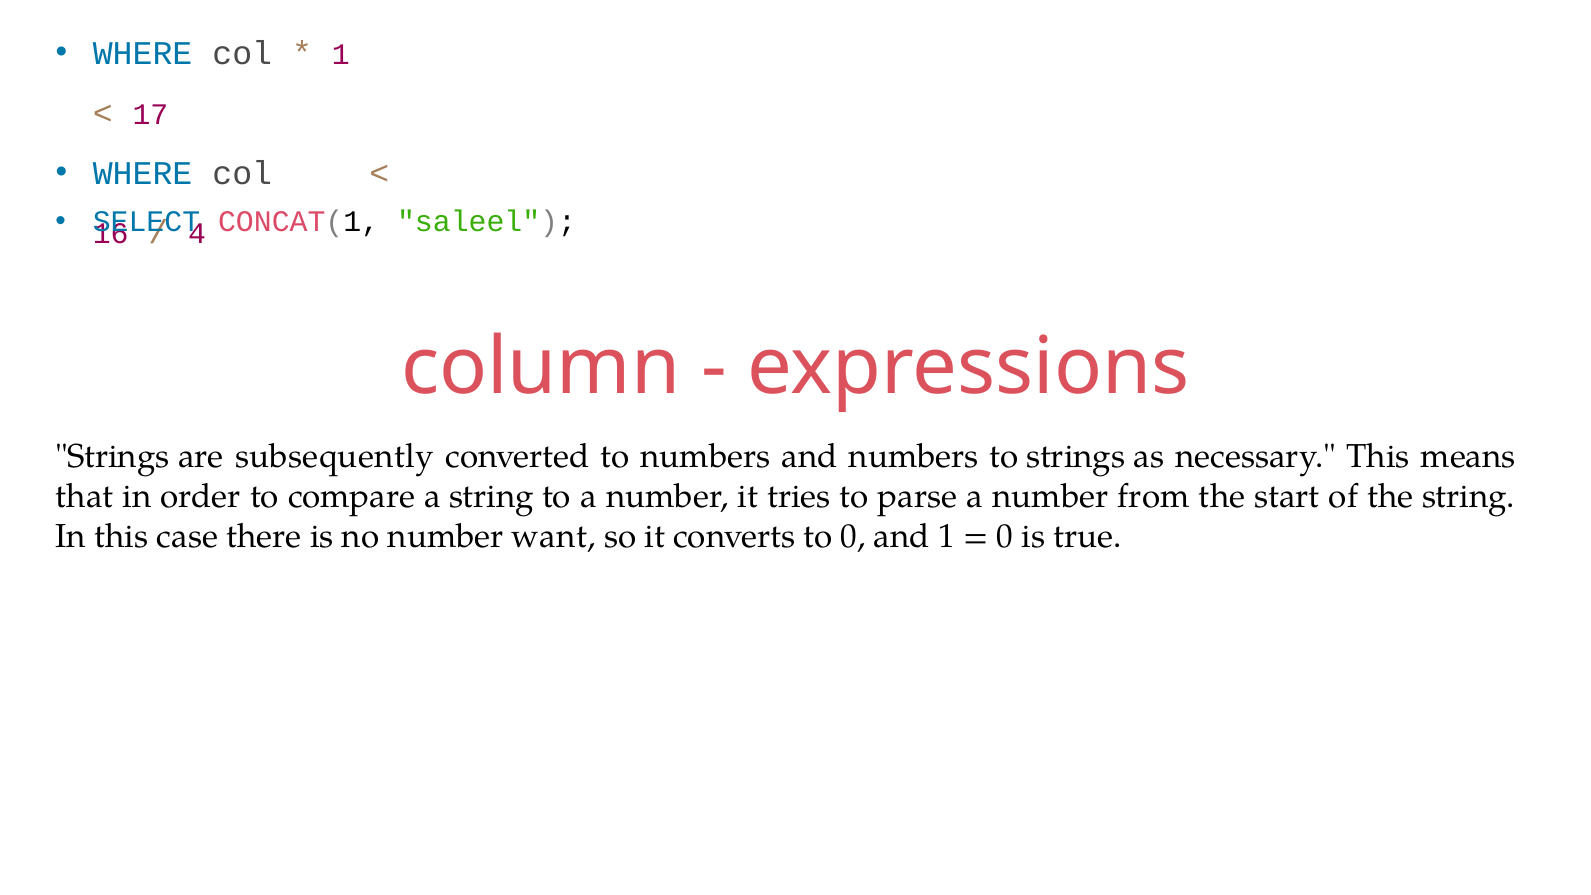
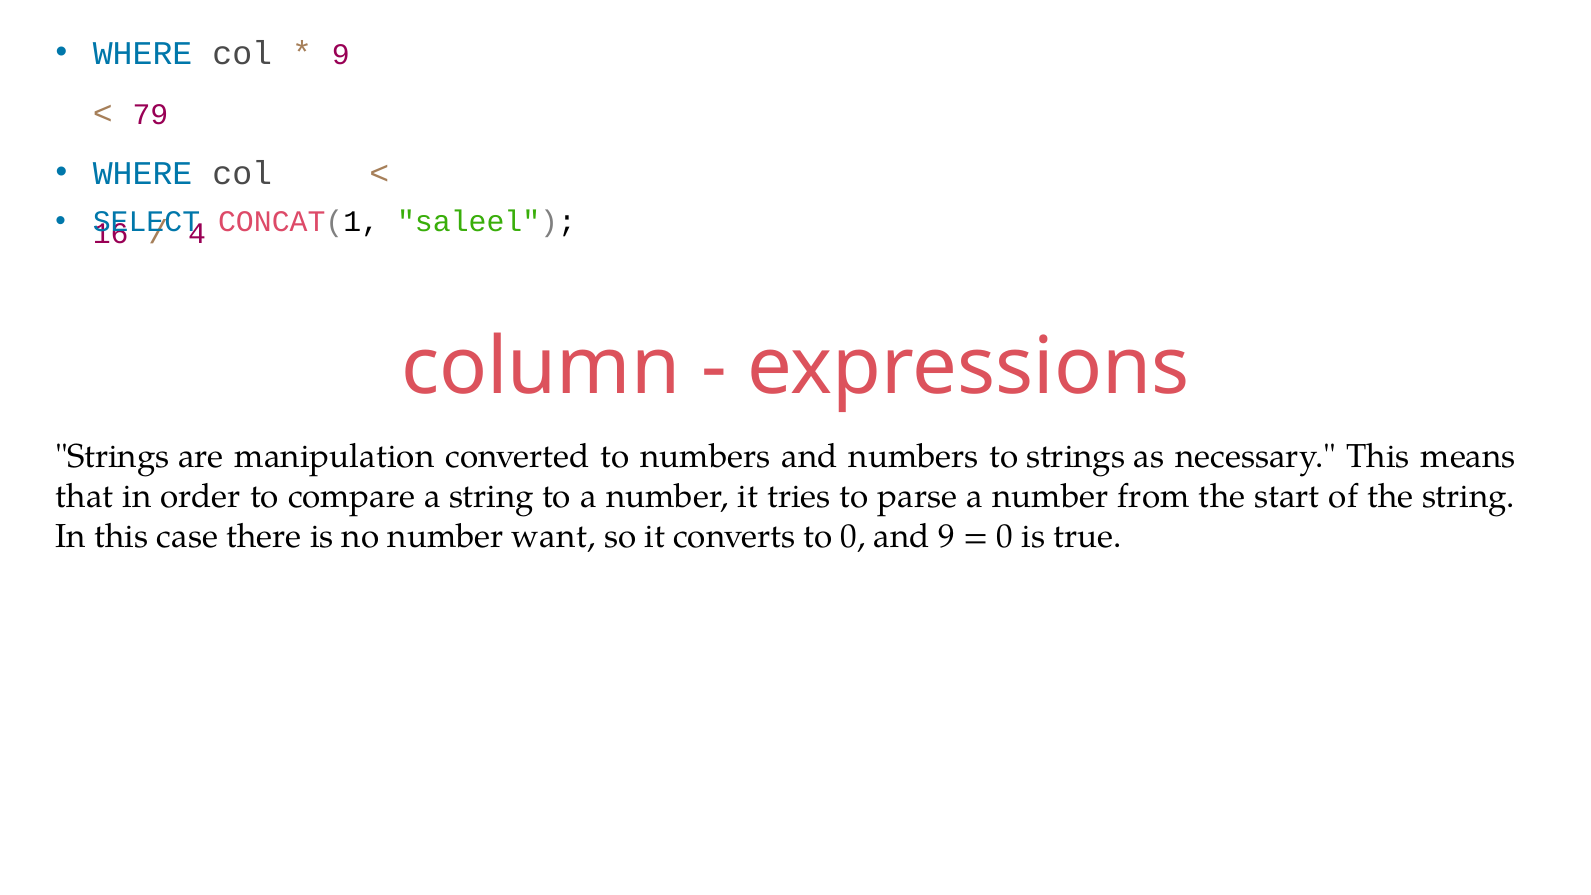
1: 1 -> 9 (341, 55)
17: 17 -> 79 (150, 115)
subsequently: subsequently -> manipulation (334, 457)
and 1: 1 -> 9 (947, 536)
